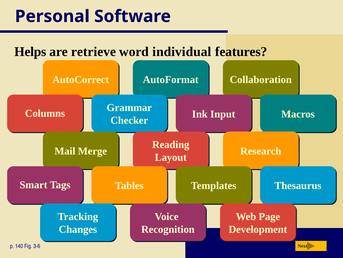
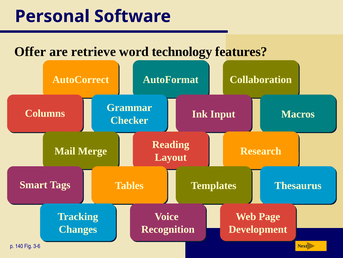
Helps: Helps -> Offer (30, 52)
individual: individual -> technology (182, 52)
